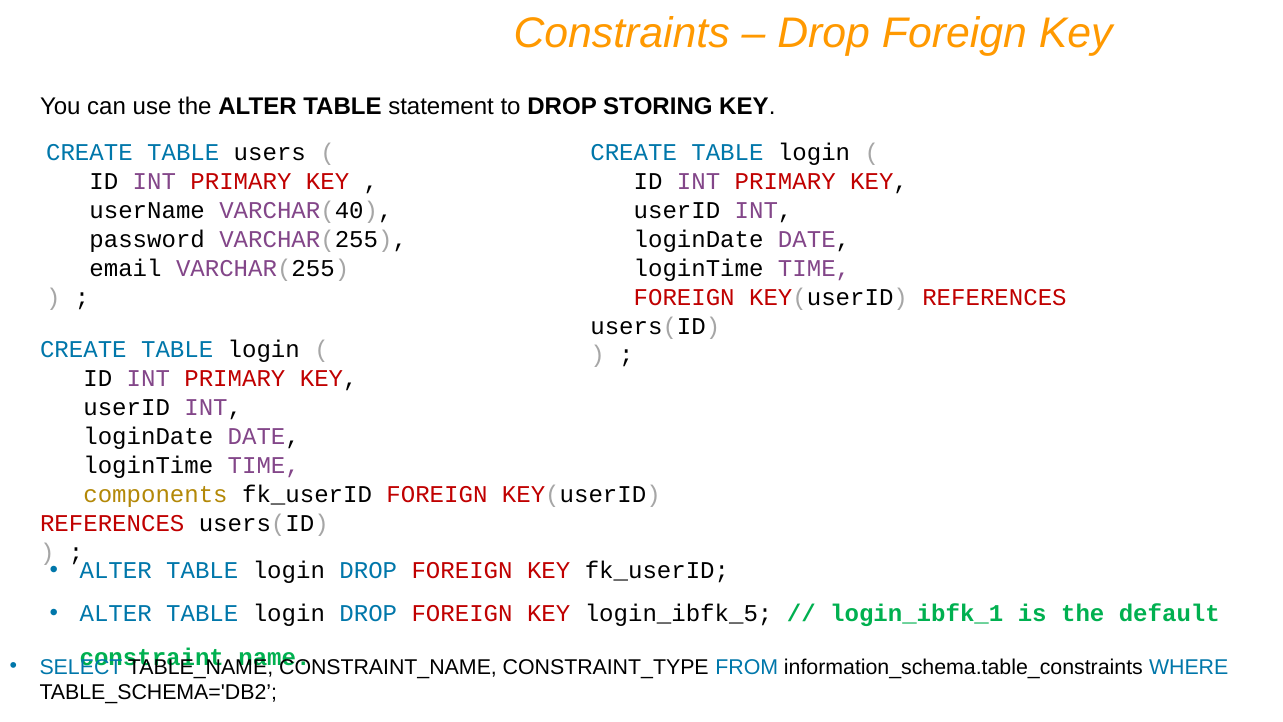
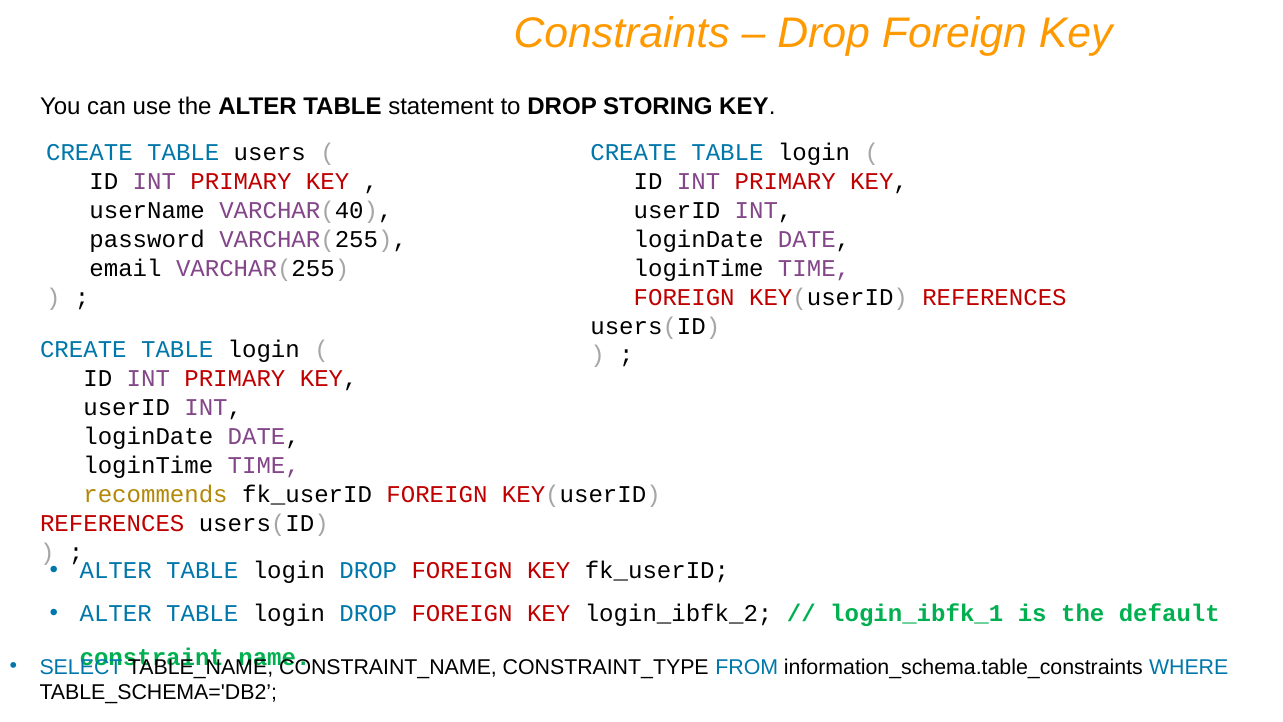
components: components -> recommends (156, 494)
login_ibfk_5: login_ibfk_5 -> login_ibfk_2 (679, 614)
